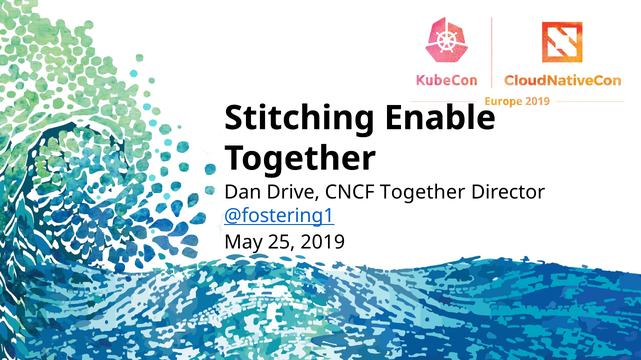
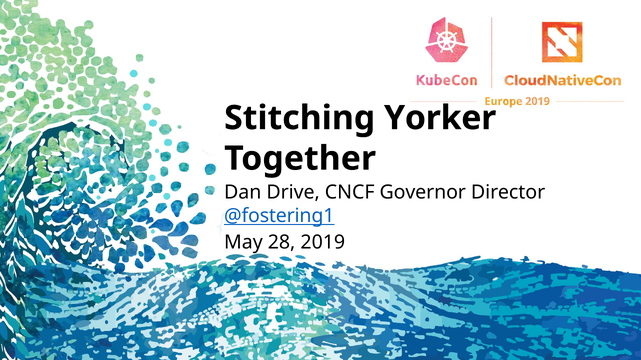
Enable: Enable -> Yorker (440, 118)
CNCF Together: Together -> Governor (423, 192)
25: 25 -> 28 (282, 243)
